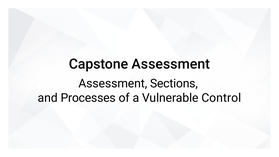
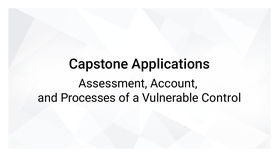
Capstone Assessment: Assessment -> Applications (171, 64)
Sections: Sections -> Account (174, 83)
